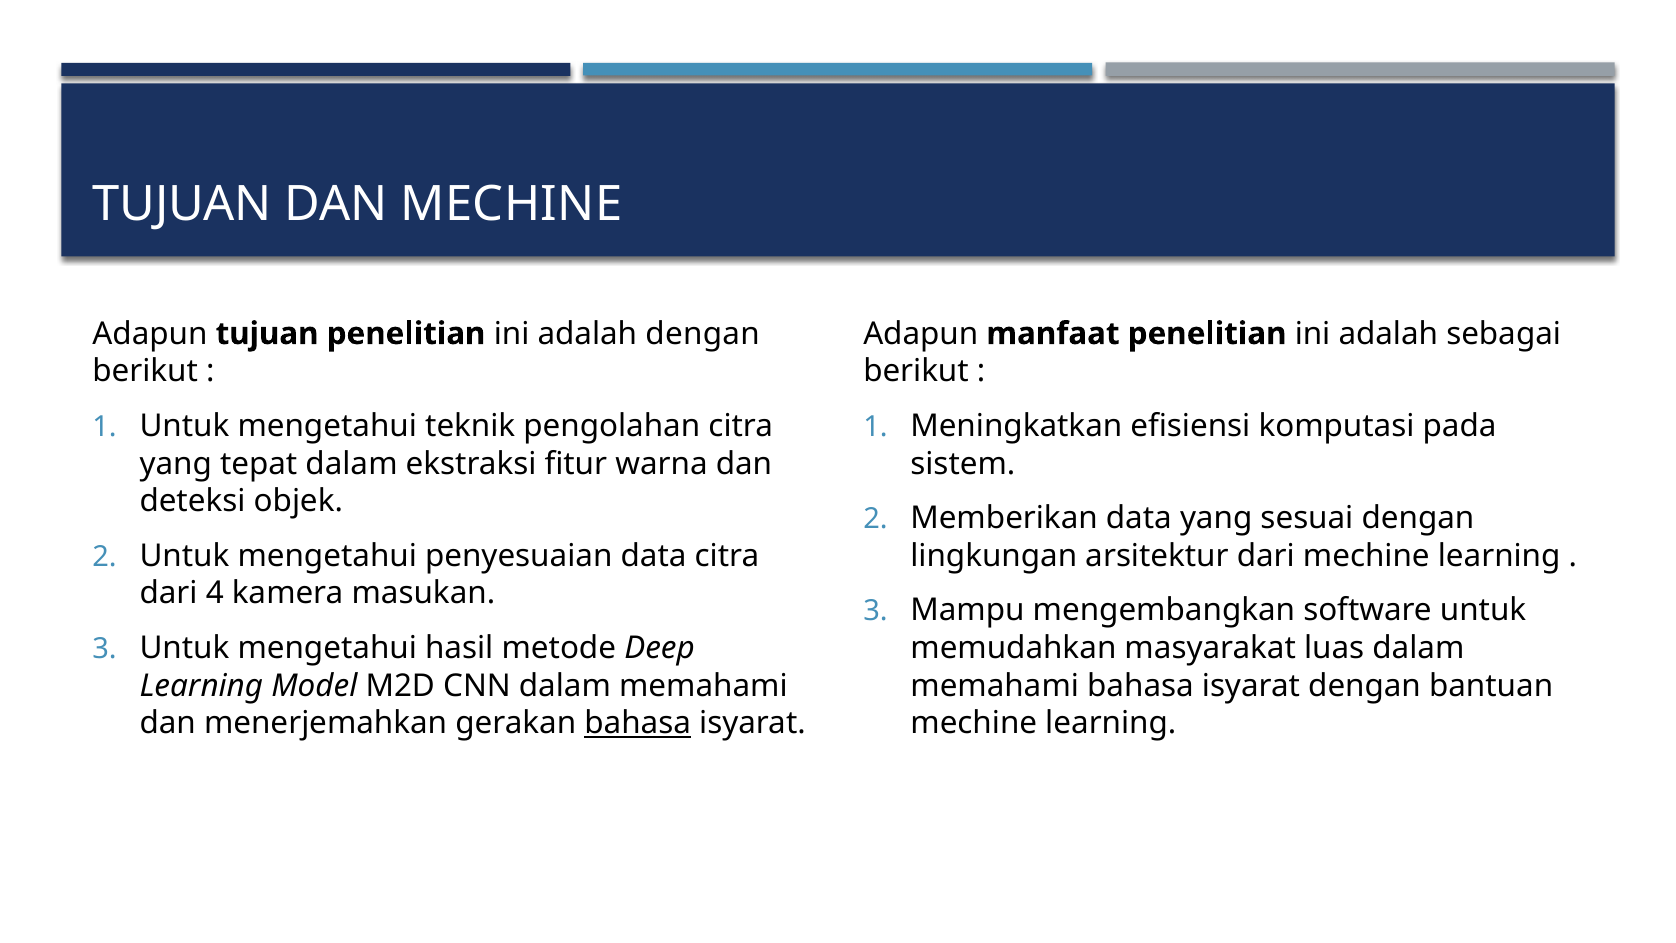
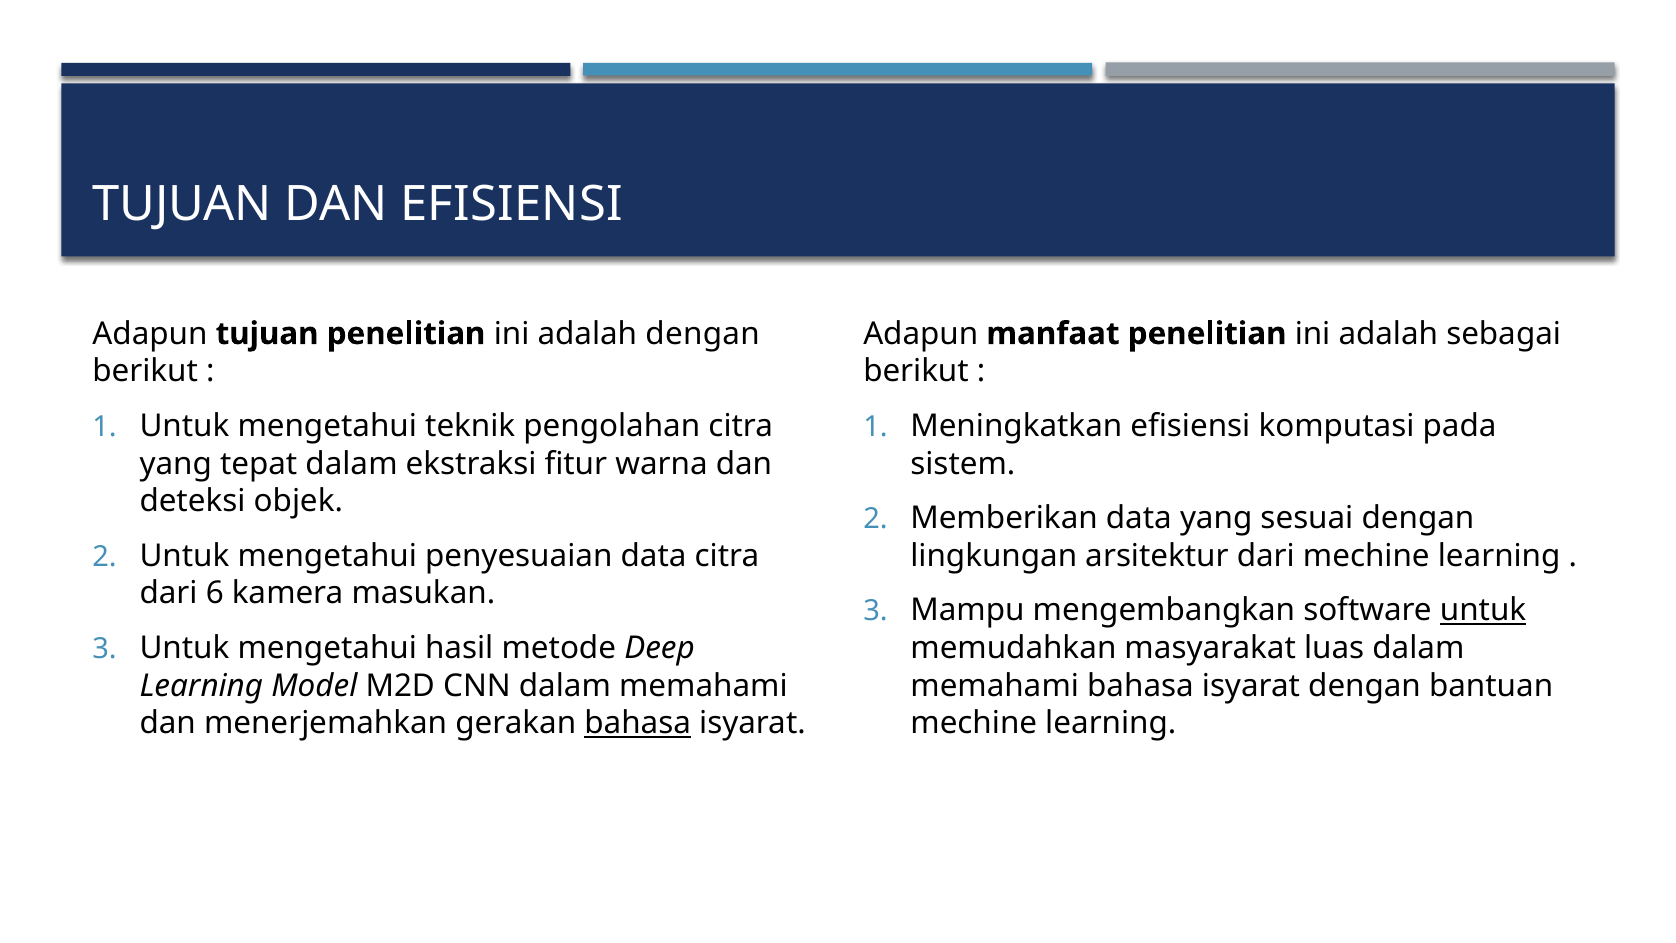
DAN MECHINE: MECHINE -> EFISIENSI (512, 204)
4: 4 -> 6 (215, 593)
untuk underline: none -> present (1483, 610)
